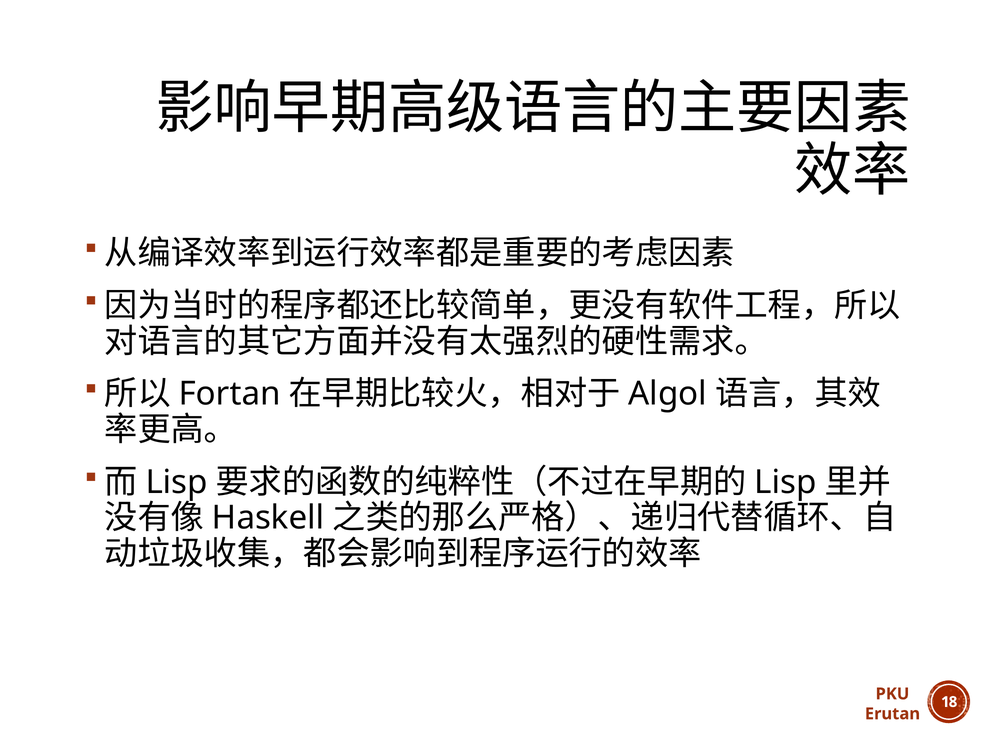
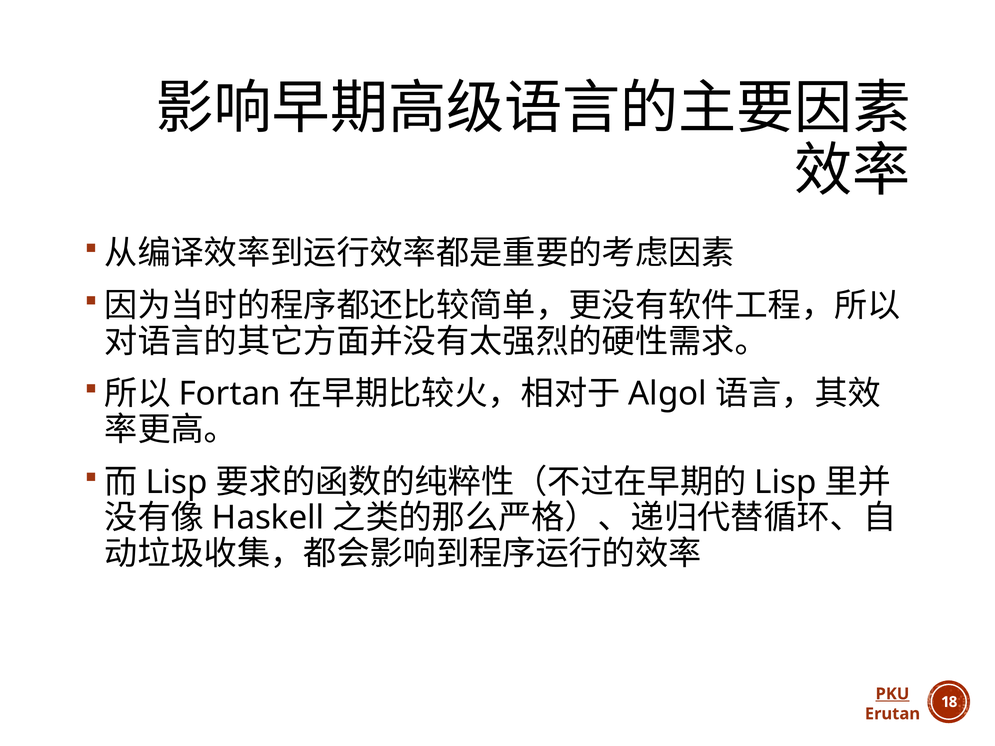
PKU underline: none -> present (892, 694)
